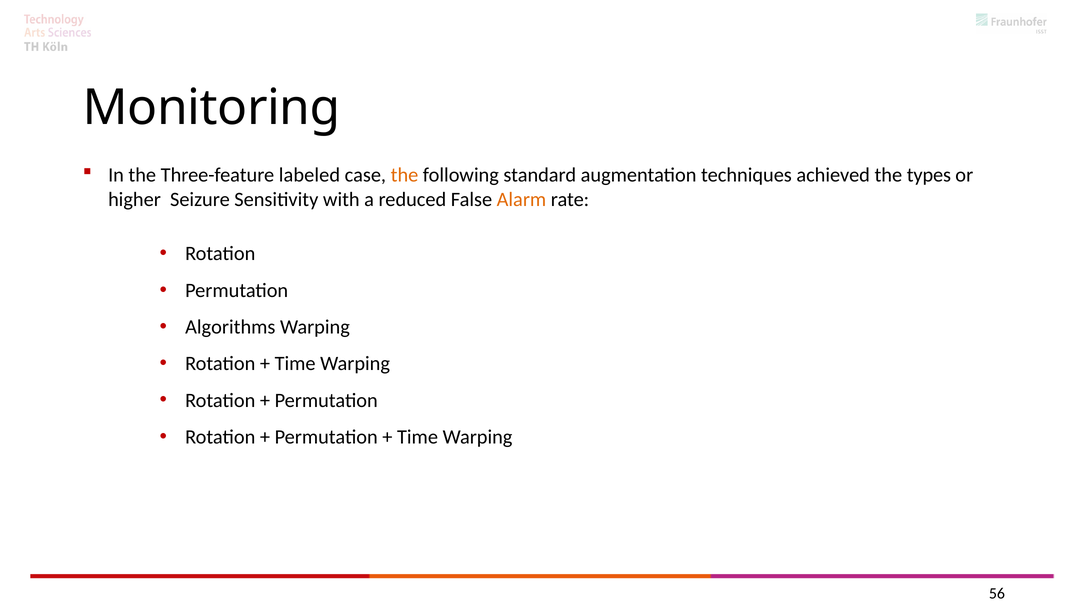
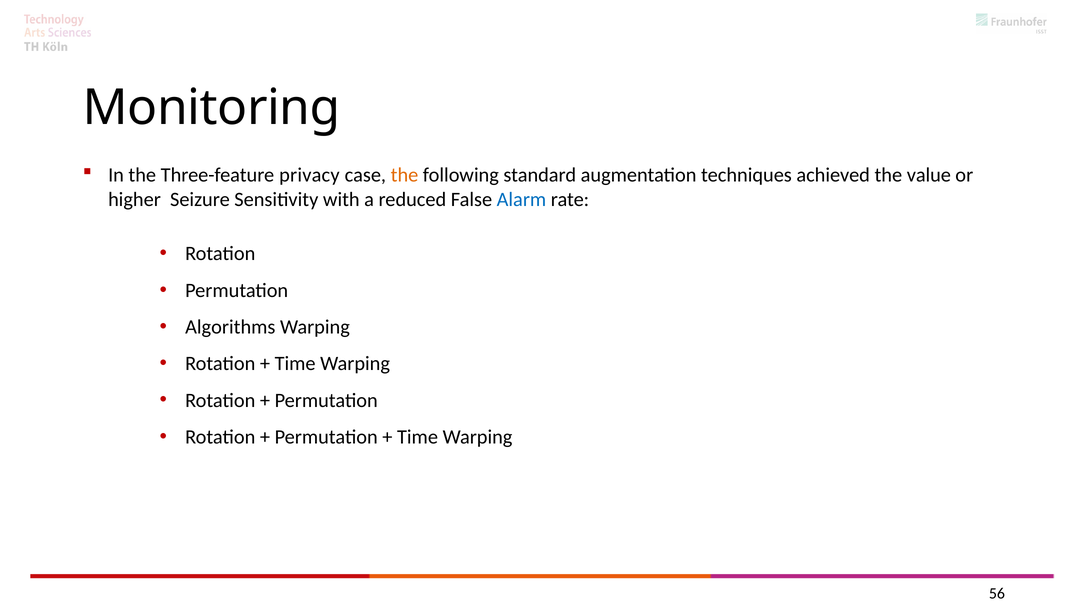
labeled: labeled -> privacy (309, 175)
types: types -> value (929, 175)
Alarm colour: orange -> blue (521, 200)
